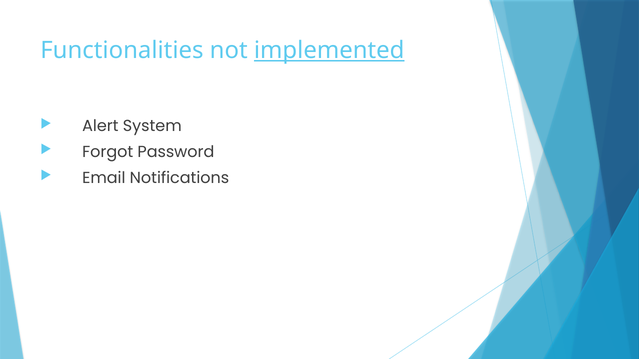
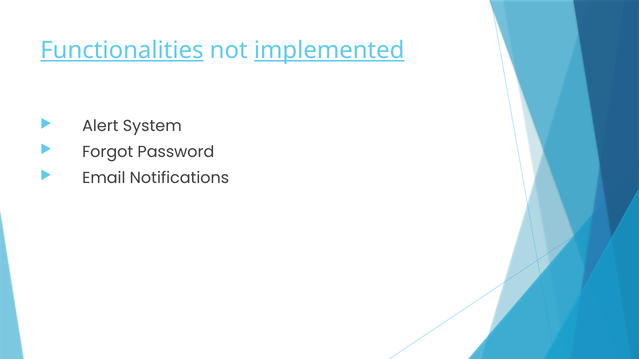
Functionalities underline: none -> present (122, 50)
